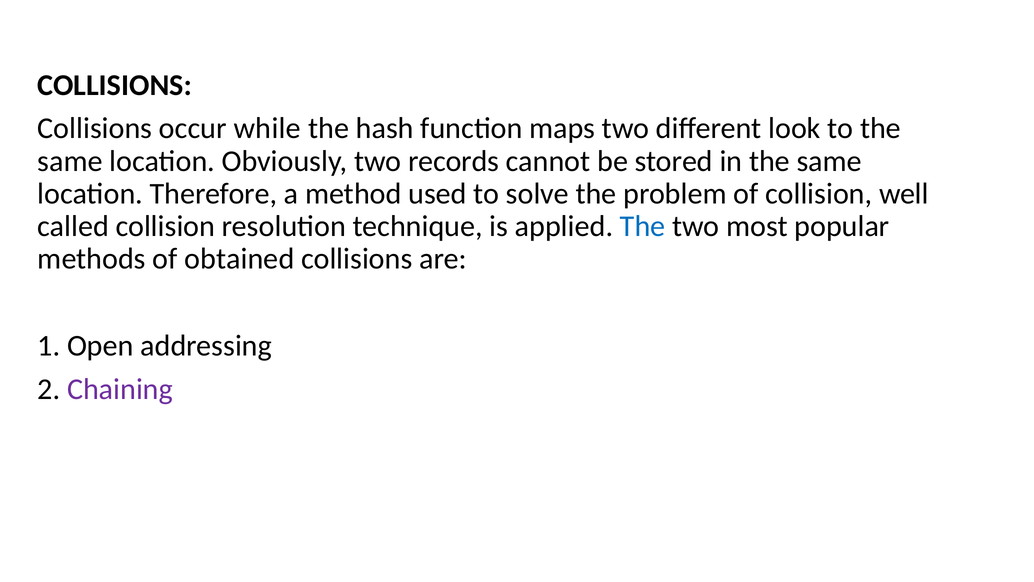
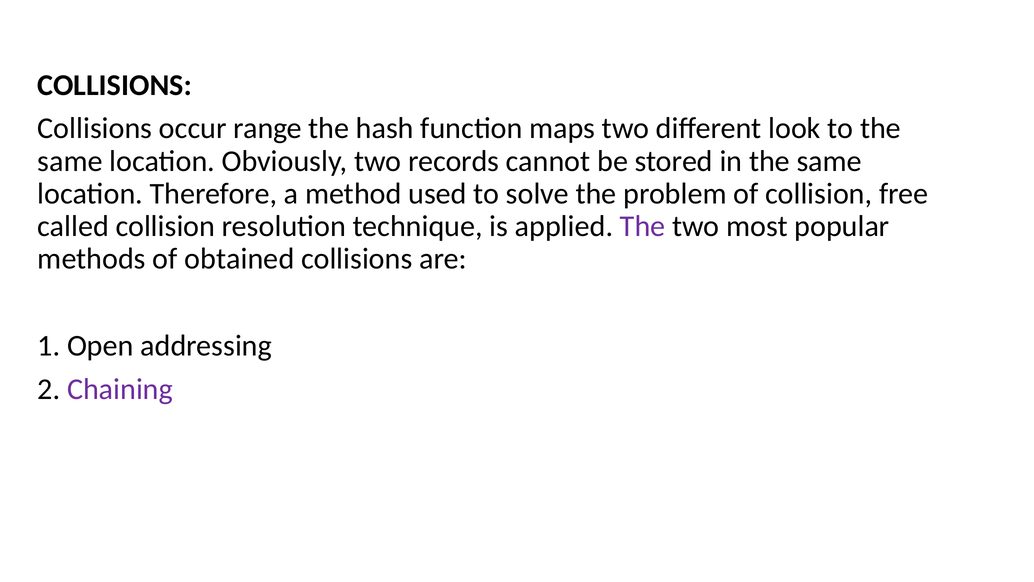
while: while -> range (268, 128)
well: well -> free (904, 194)
The colour: blue -> purple (643, 226)
